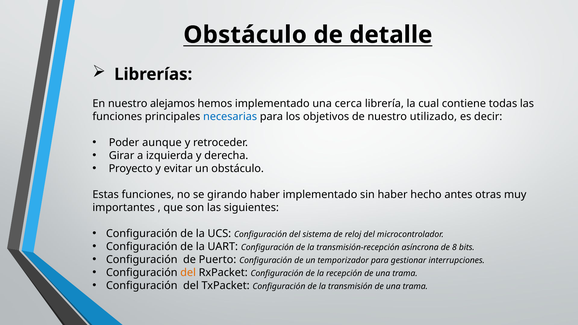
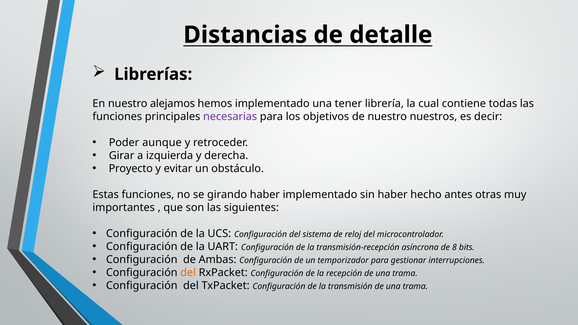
Obstáculo: Obstáculo -> Distancias (245, 35)
cerca: cerca -> tener (348, 104)
necesarias colour: blue -> purple (230, 117)
utilizado: utilizado -> nuestros (433, 117)
Puerto: Puerto -> Ambas (218, 260)
